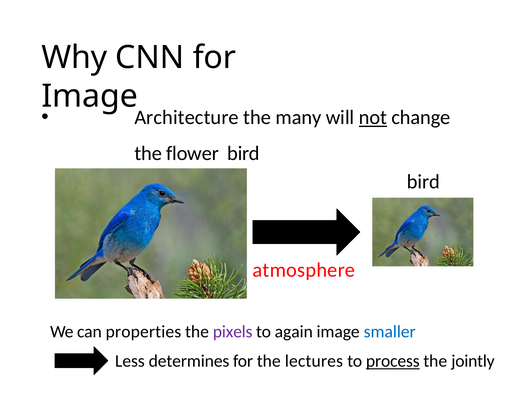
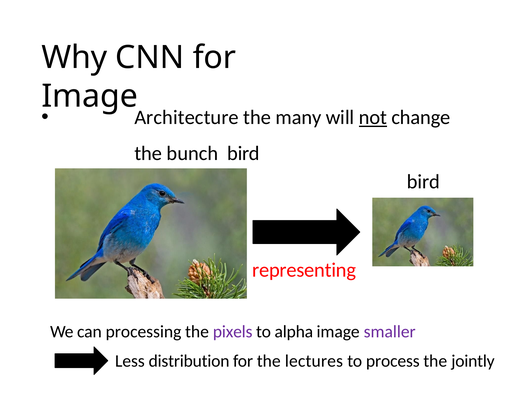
flower: flower -> bunch (192, 153)
atmosphere: atmosphere -> representing (304, 270)
properties: properties -> processing (144, 331)
again: again -> alpha (294, 331)
smaller colour: blue -> purple (390, 331)
determines: determines -> distribution (189, 361)
process underline: present -> none (393, 361)
